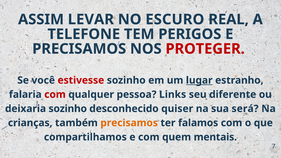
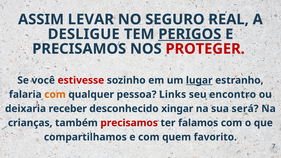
ESCURO: ESCURO -> SEGURO (175, 19)
TELEFONE: TELEFONE -> DESLIGUE (84, 34)
PERIGOS underline: none -> present (190, 34)
com colour: red -> orange (55, 95)
diferente: diferente -> encontro (233, 95)
deixaria sozinho: sozinho -> receber (68, 109)
quiser: quiser -> xingar (177, 109)
precisamos colour: orange -> red (129, 123)
mentais: mentais -> favorito (215, 137)
